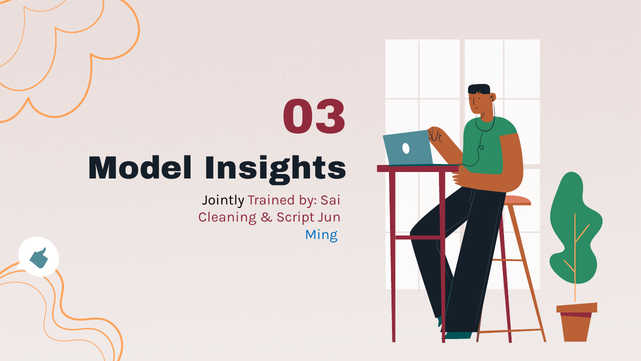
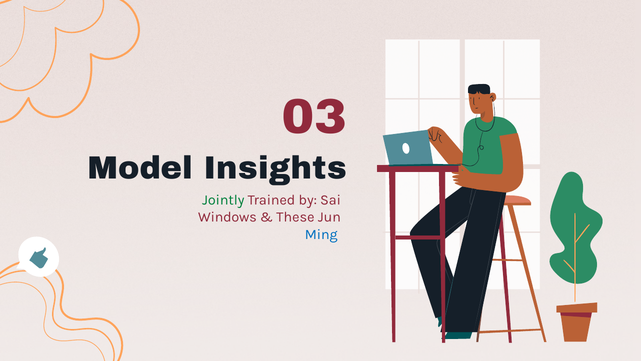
Jointly colour: black -> green (223, 200)
Cleaning: Cleaning -> Windows (227, 217)
Script: Script -> These (295, 217)
